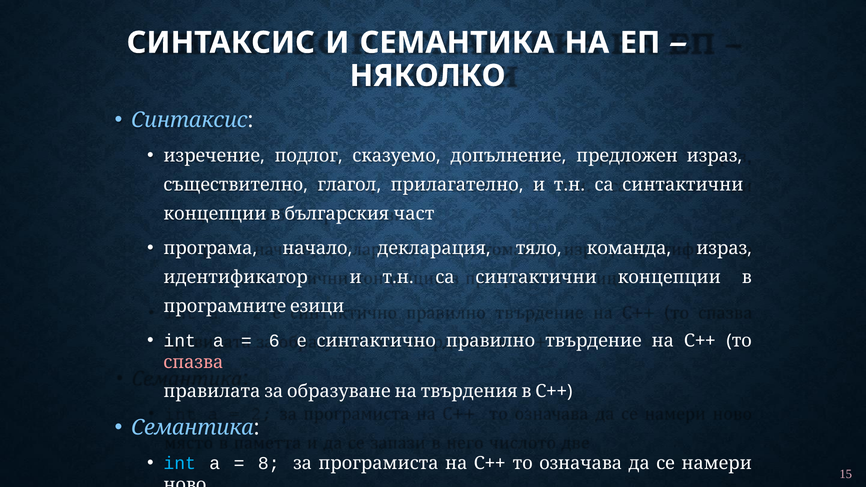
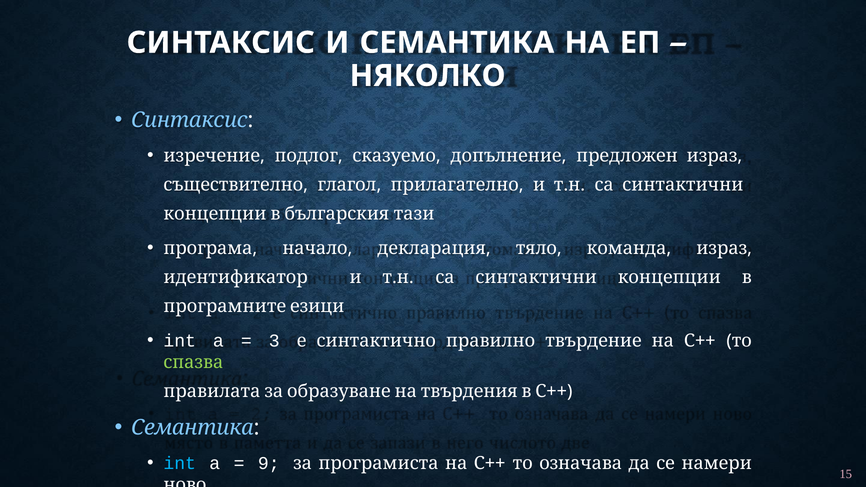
част: част -> тази (414, 214)
6: 6 -> 3 (274, 341)
спазва colour: pink -> light green (193, 362)
8: 8 -> 9 (269, 463)
